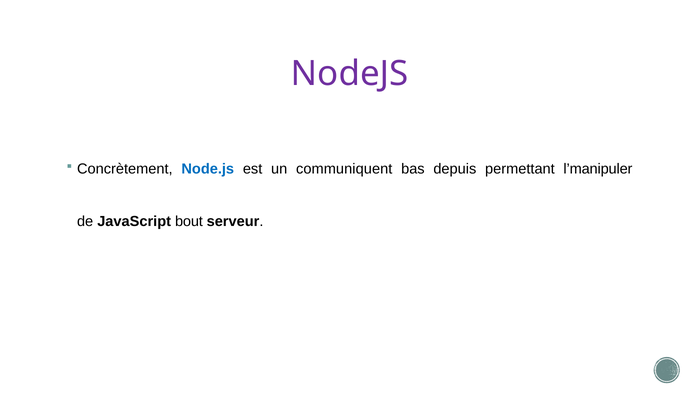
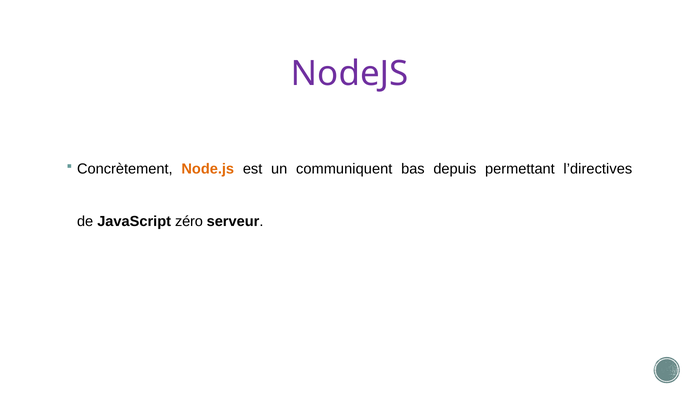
Node.js colour: blue -> orange (208, 169)
l’manipuler: l’manipuler -> l’directives (598, 169)
bout: bout -> zéro (189, 221)
